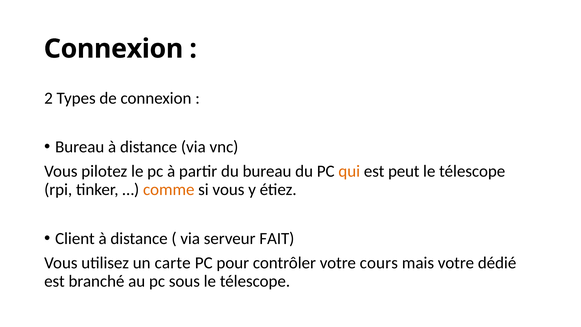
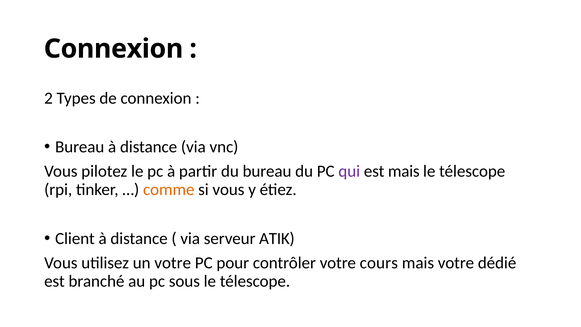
qui colour: orange -> purple (349, 171)
est peut: peut -> mais (404, 171)
FAIT: FAIT -> ATIK (277, 238)
un carte: carte -> votre (173, 263)
